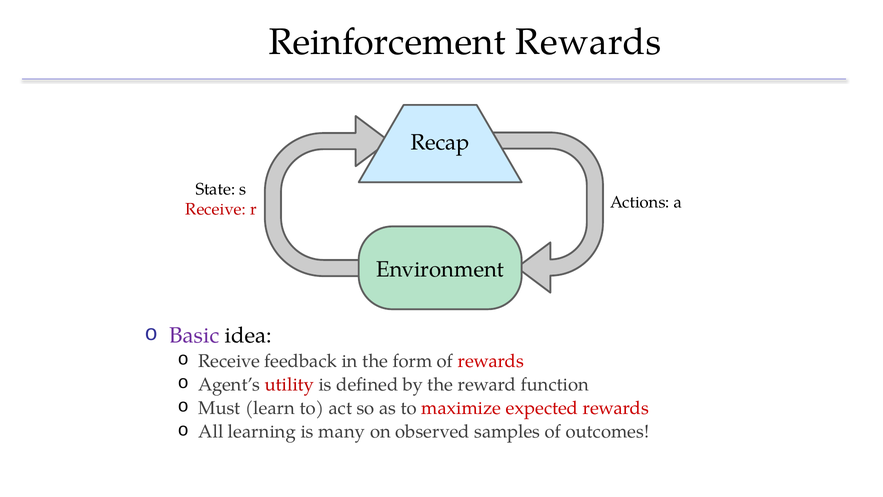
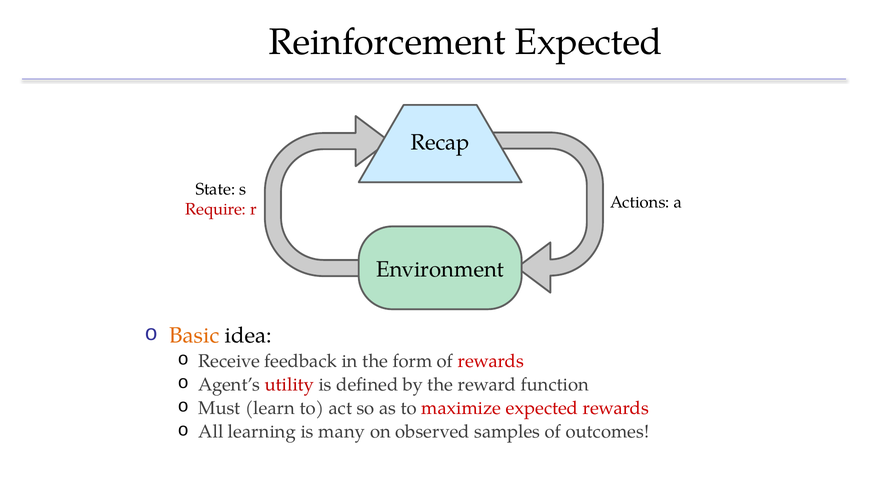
Reinforcement Rewards: Rewards -> Expected (589, 42)
Receive: Receive -> Require (216, 209)
Basic colour: purple -> orange (194, 335)
